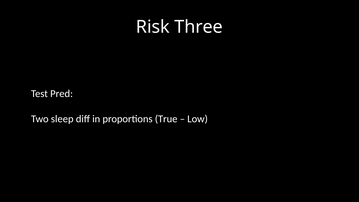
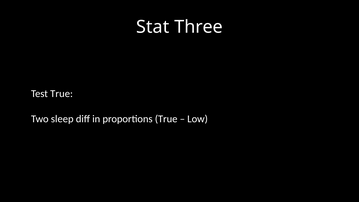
Risk: Risk -> Stat (153, 27)
Test Pred: Pred -> True (62, 94)
